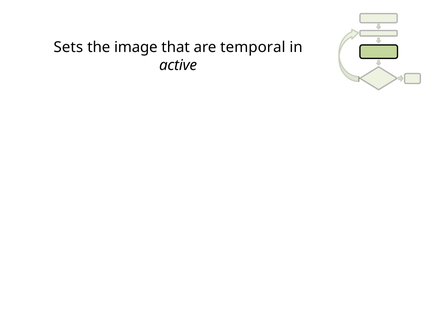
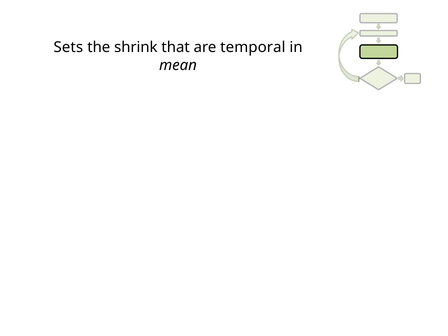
image: image -> shrink (136, 47)
active: active -> mean (178, 65)
